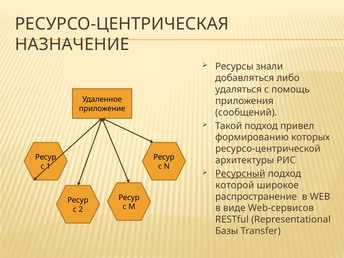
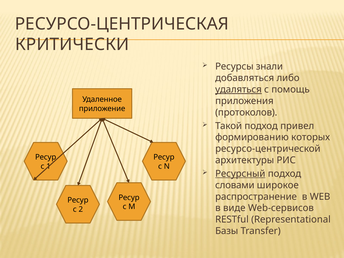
НАЗНАЧЕНИЕ: НАЗНАЧЕНИЕ -> КРИТИЧЕСКИ (72, 44)
удаляться underline: none -> present (238, 90)
сообщений: сообщений -> протоколов (246, 112)
которой: которой -> словами (235, 185)
